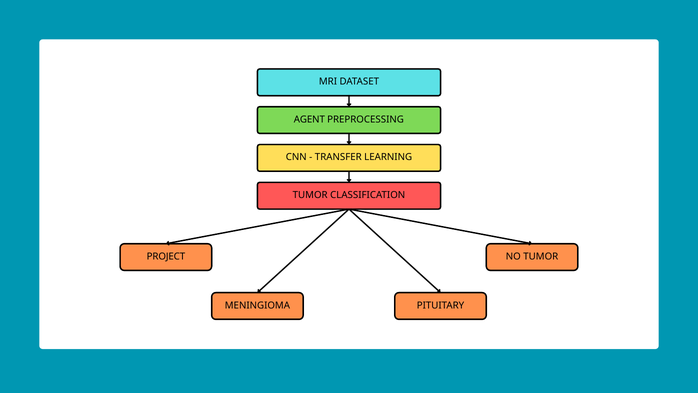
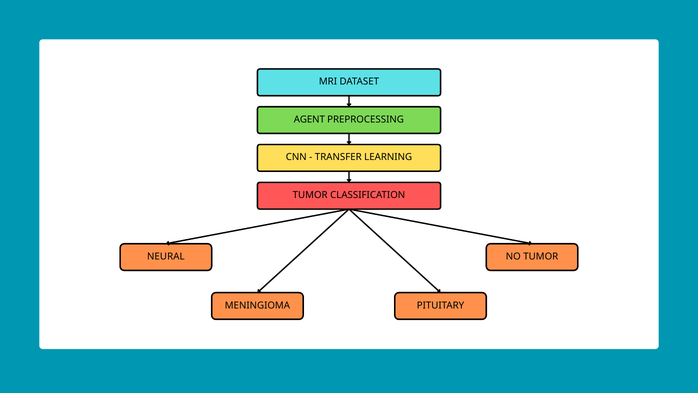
PROJECT: PROJECT -> NEURAL (166, 256)
